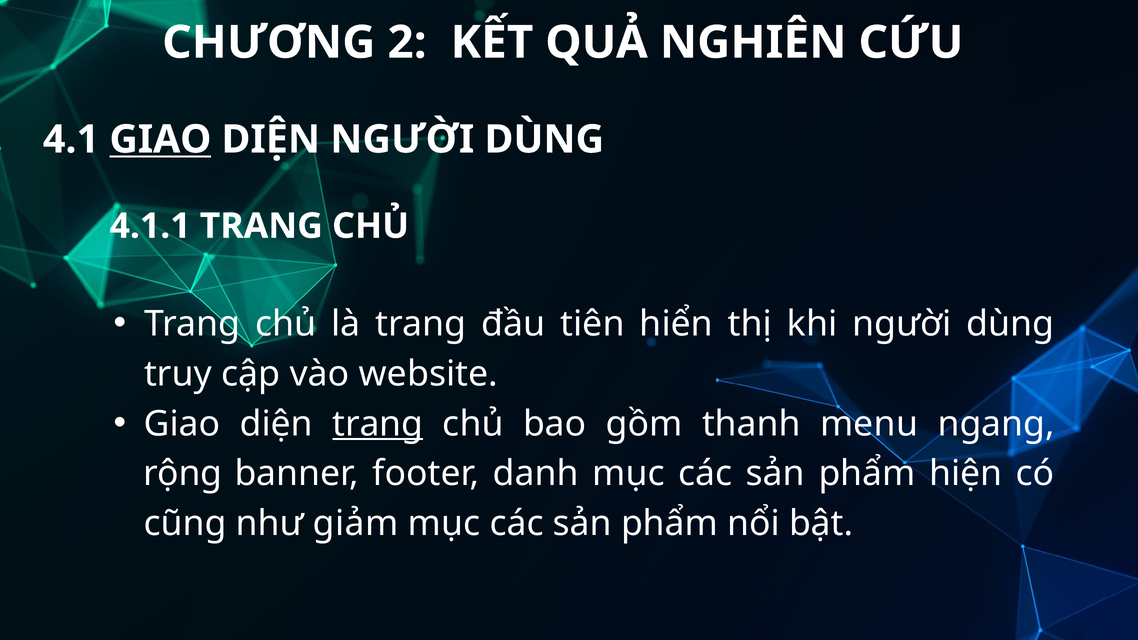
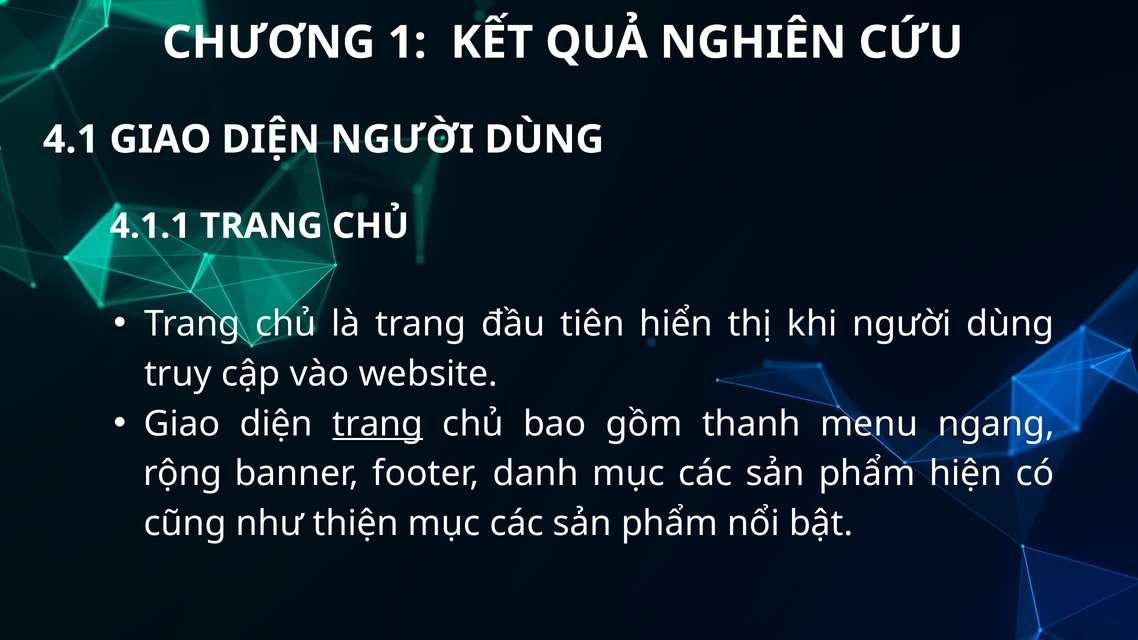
2: 2 -> 1 (407, 43)
GIAO underline: present -> none (160, 139)
giảm: giảm -> thiện (356, 523)
